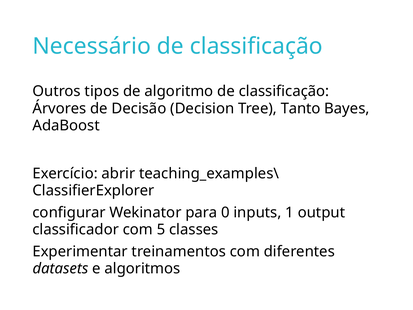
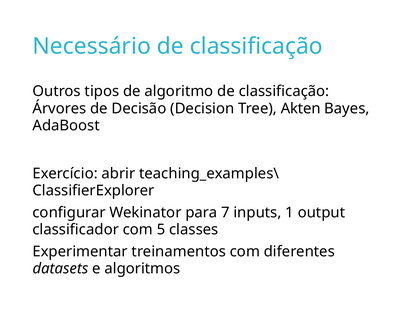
Tanto: Tanto -> Akten (301, 108)
0: 0 -> 7 (225, 212)
